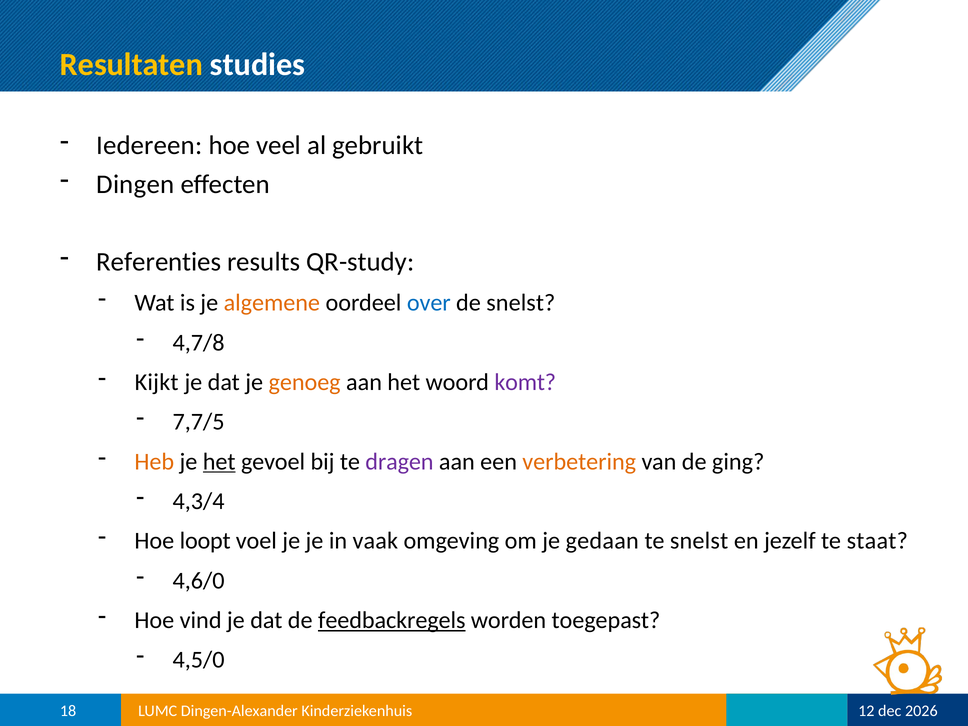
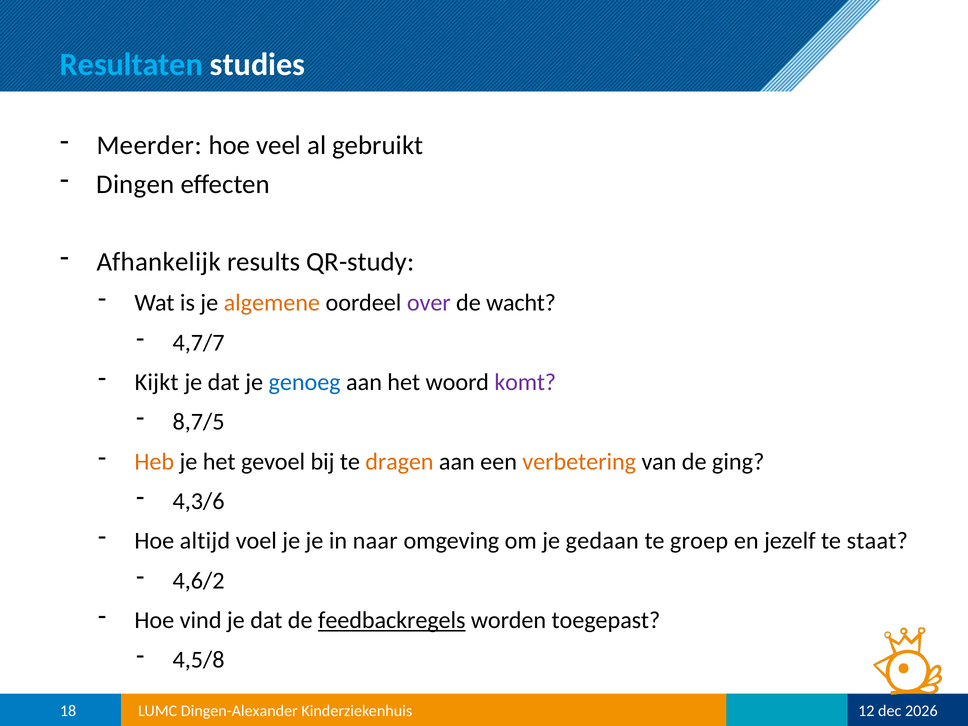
Resultaten colour: yellow -> light blue (131, 65)
Iedereen: Iedereen -> Meerder (149, 146)
Referenties: Referenties -> Afhankelijk (159, 262)
over colour: blue -> purple (429, 303)
de snelst: snelst -> wacht (521, 303)
4,7/8: 4,7/8 -> 4,7/7 (199, 343)
genoeg colour: orange -> blue (305, 382)
7,7/5: 7,7/5 -> 8,7/5 (199, 422)
het underline: present -> none (219, 462)
dragen colour: purple -> orange (399, 462)
4,3/4: 4,3/4 -> 4,3/6 (199, 501)
loopt: loopt -> altijd (205, 541)
vaak: vaak -> naar (375, 541)
te snelst: snelst -> groep (699, 541)
4,6/0: 4,6/0 -> 4,6/2 (199, 581)
4,5/0: 4,5/0 -> 4,5/8 (199, 660)
